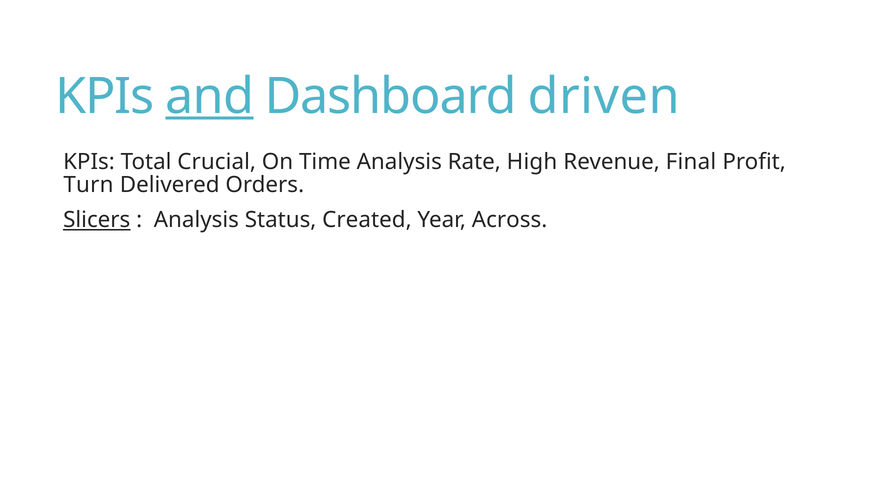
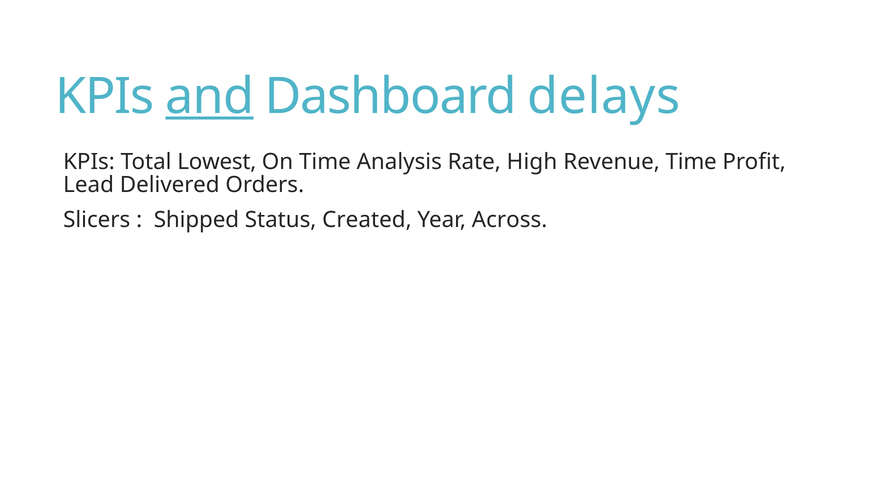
driven: driven -> delays (604, 96)
Crucial: Crucial -> Lowest (217, 162)
Revenue Final: Final -> Time (691, 162)
Turn: Turn -> Lead (89, 185)
Slicers underline: present -> none (97, 220)
Analysis: Analysis -> Shipped (196, 220)
